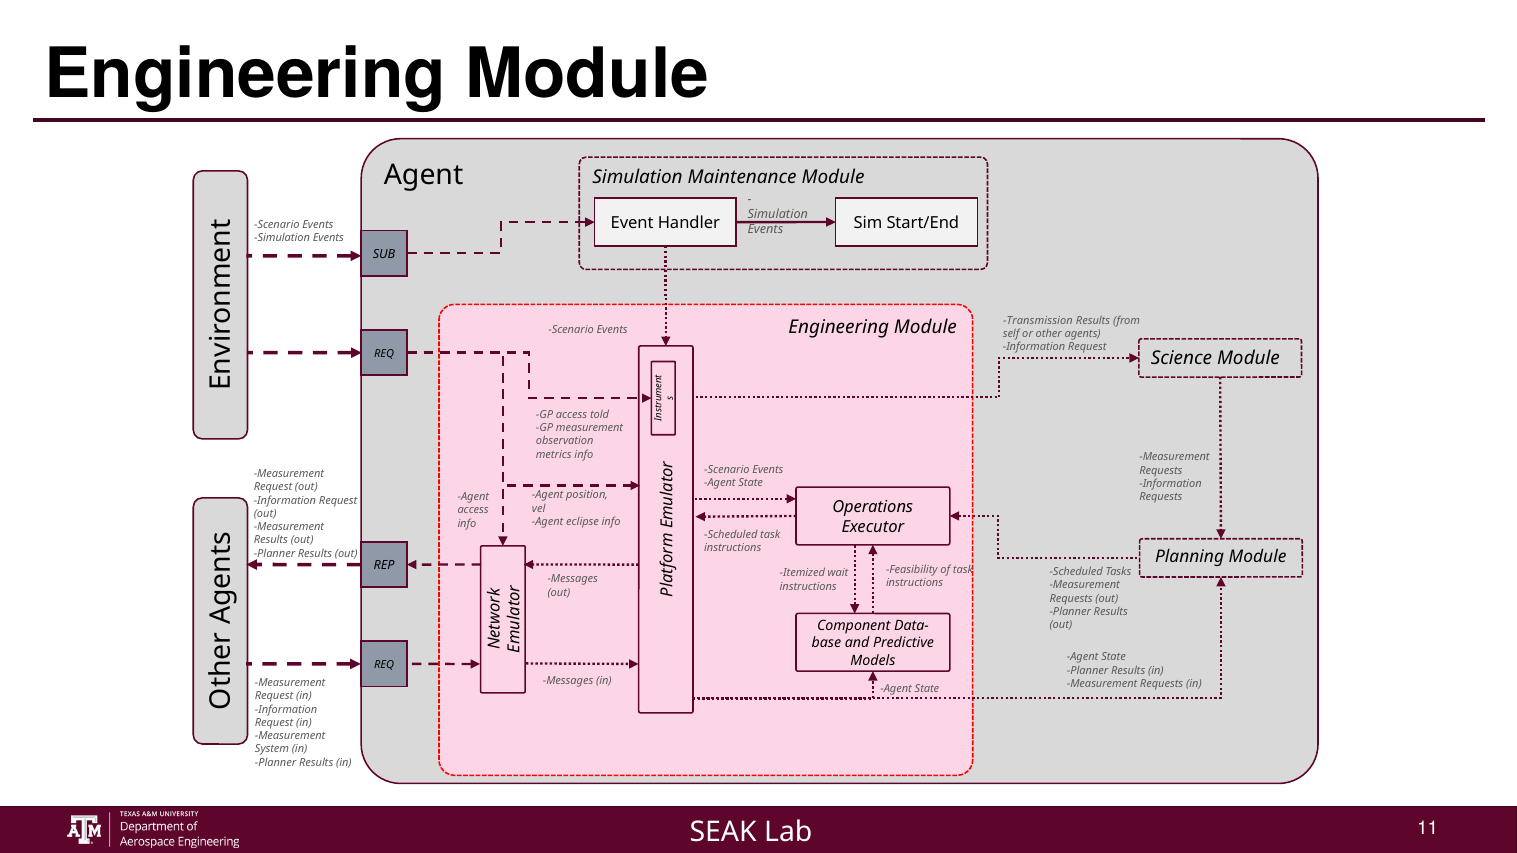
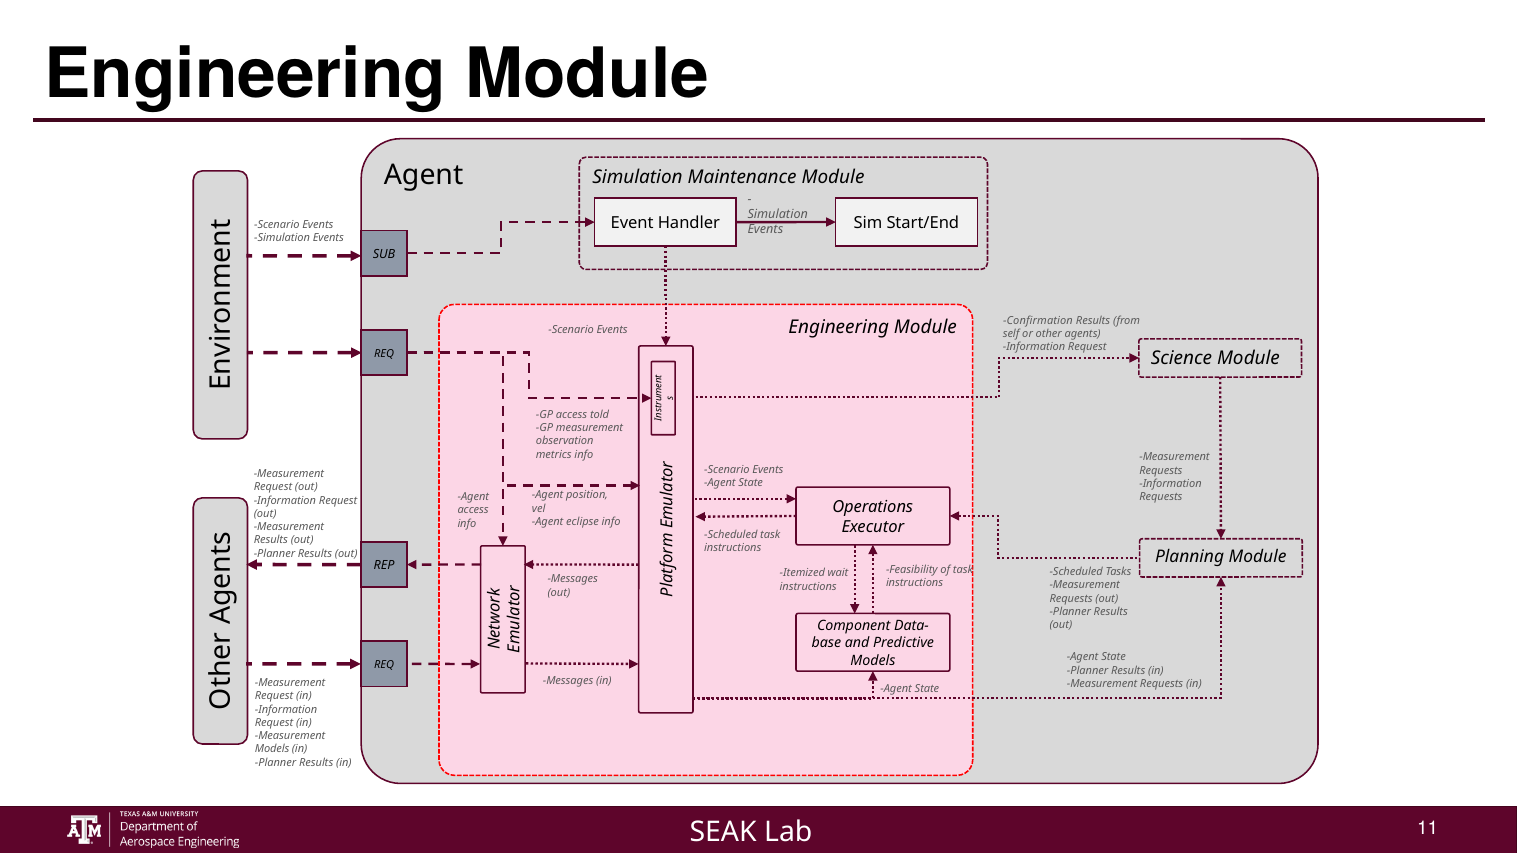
Transmission: Transmission -> Confirmation (1038, 321)
System: System -> Models (272, 749)
